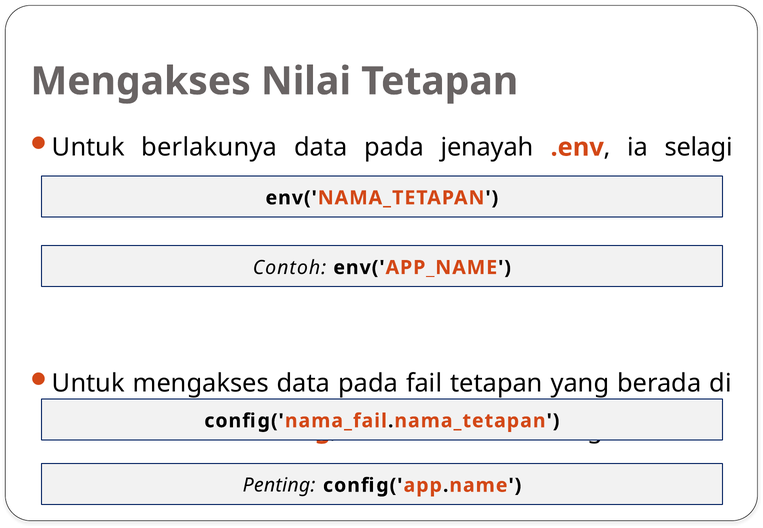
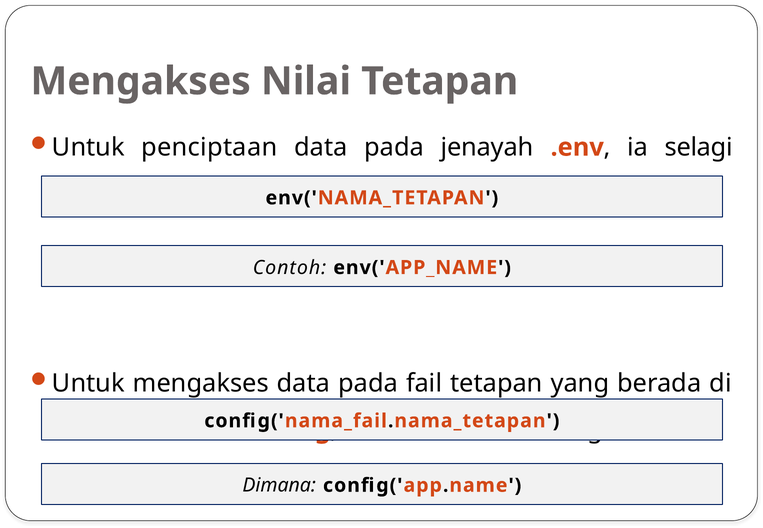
berlakunya: berlakunya -> penciptaan (209, 147)
Penting: Penting -> Dimana (279, 486)
